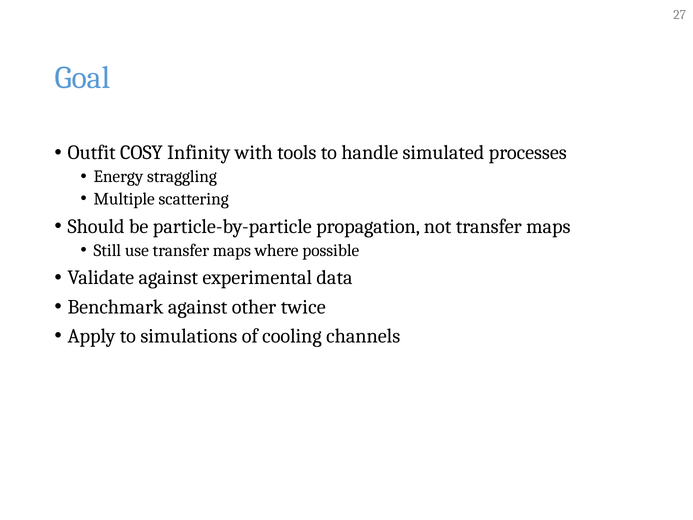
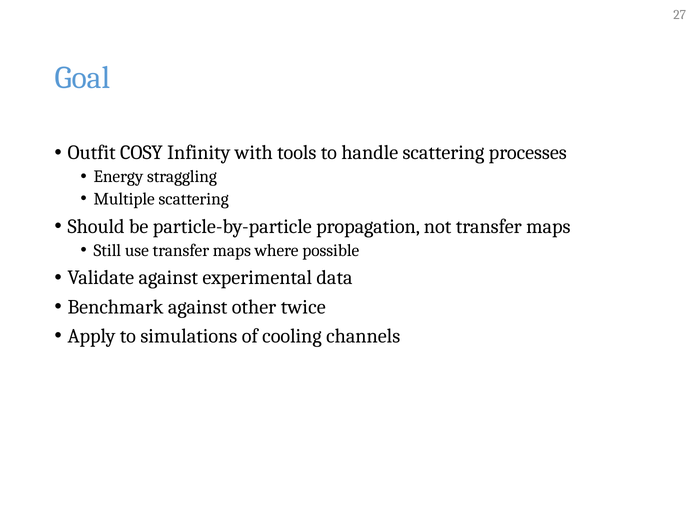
handle simulated: simulated -> scattering (443, 153)
